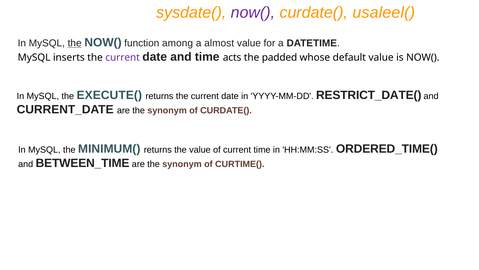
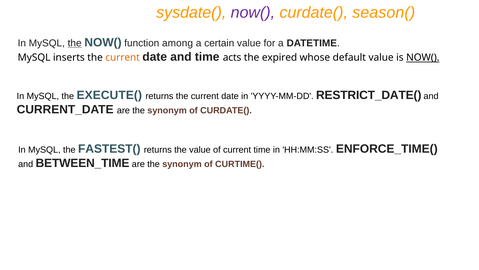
usaleel(: usaleel( -> season( (384, 12)
almost: almost -> certain (219, 43)
current colour: purple -> orange (123, 57)
padded: padded -> expired (279, 57)
NOW( underline: none -> present (423, 57)
MINIMUM(: MINIMUM( -> FASTEST( (109, 149)
ORDERED_TIME(: ORDERED_TIME( -> ENFORCE_TIME( (387, 149)
